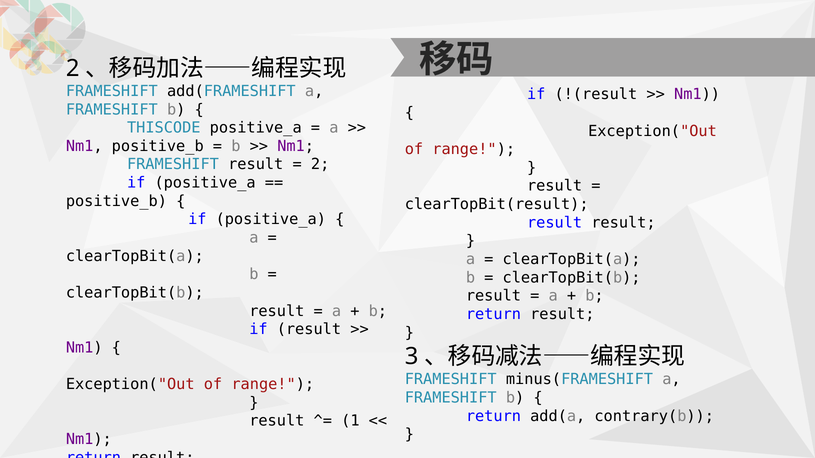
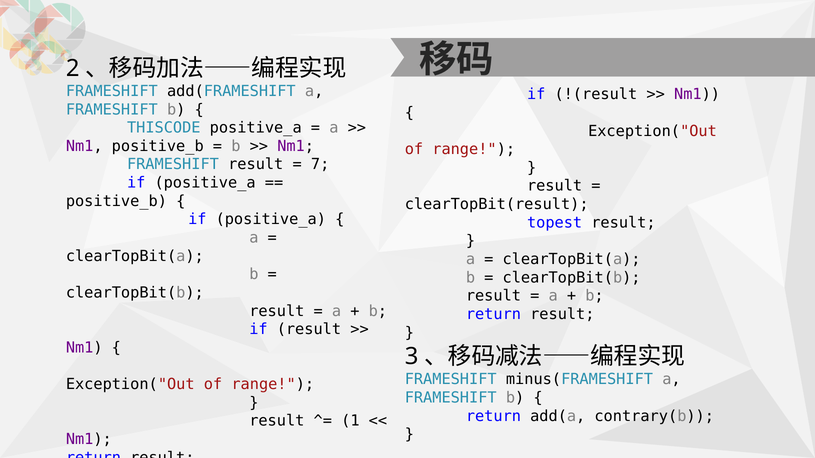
2: 2 -> 7 (320, 165)
result: result -> topest (555, 223)
